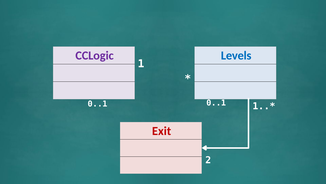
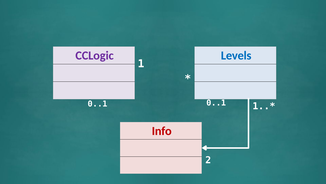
Exit: Exit -> Info (162, 131)
